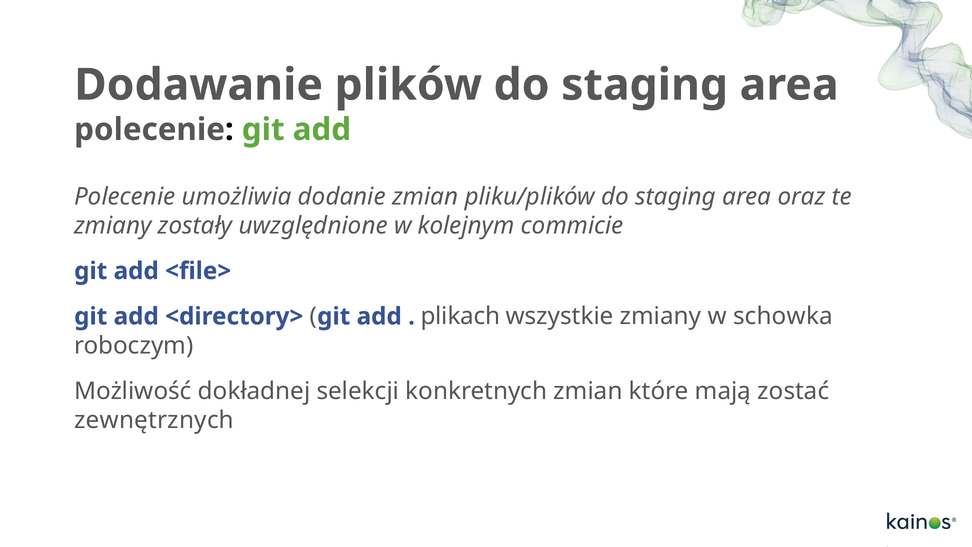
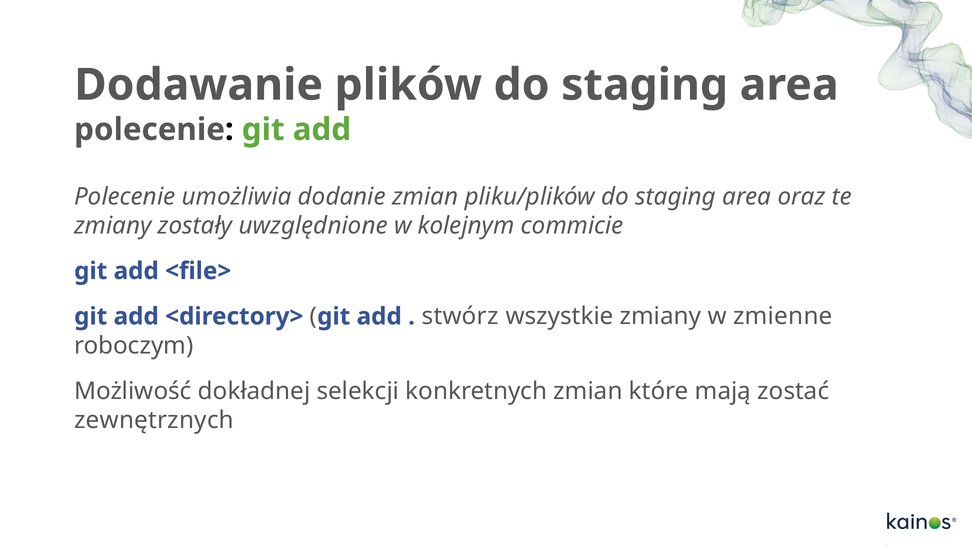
plikach: plikach -> stwórz (460, 316)
schowka: schowka -> zmienne (783, 316)
